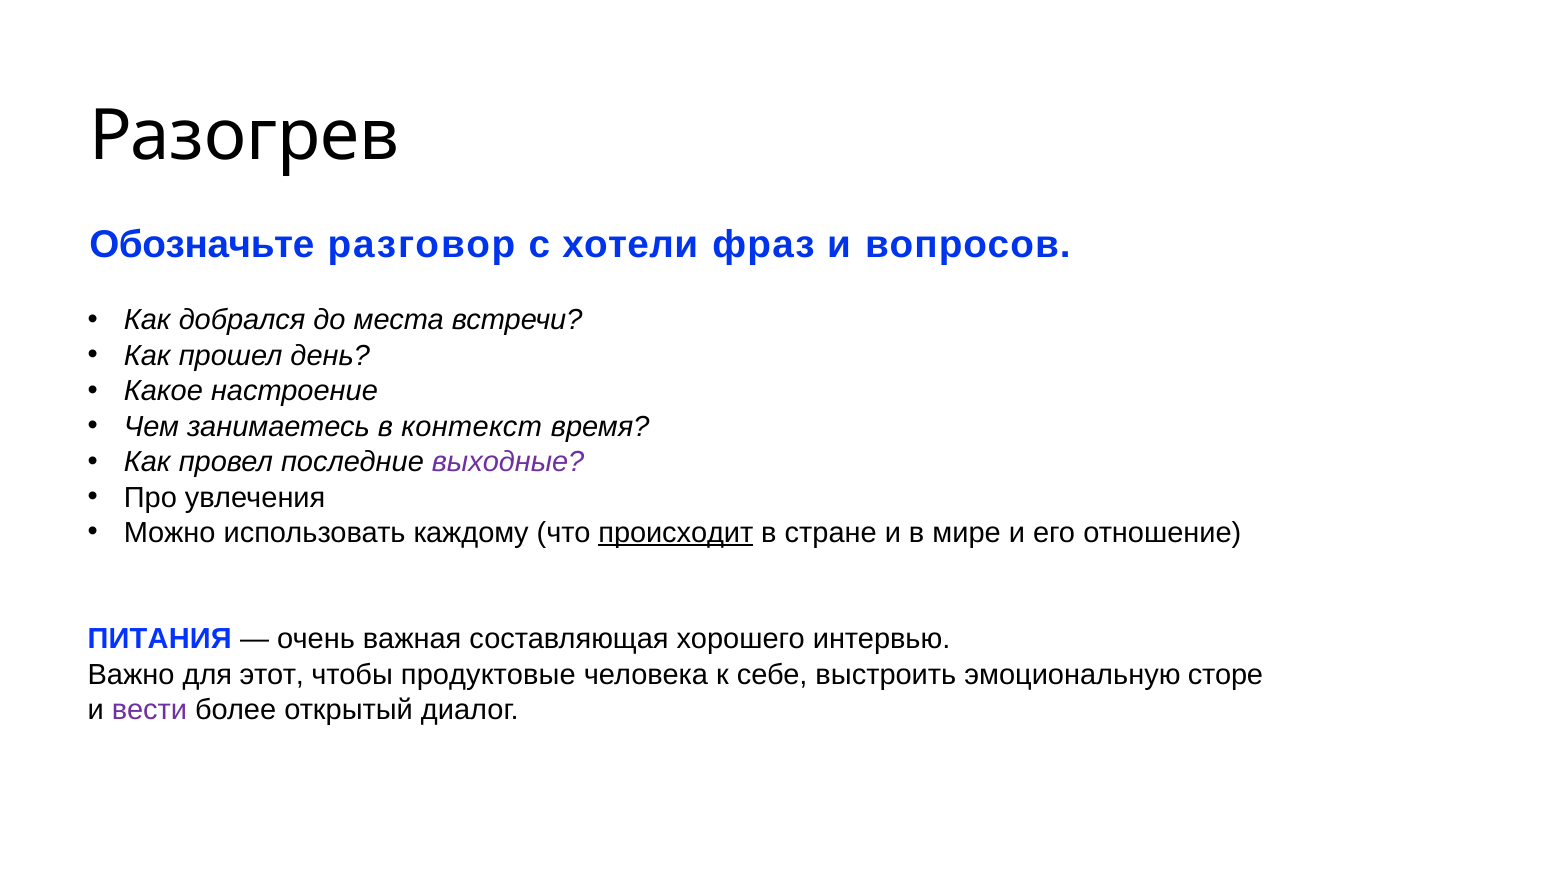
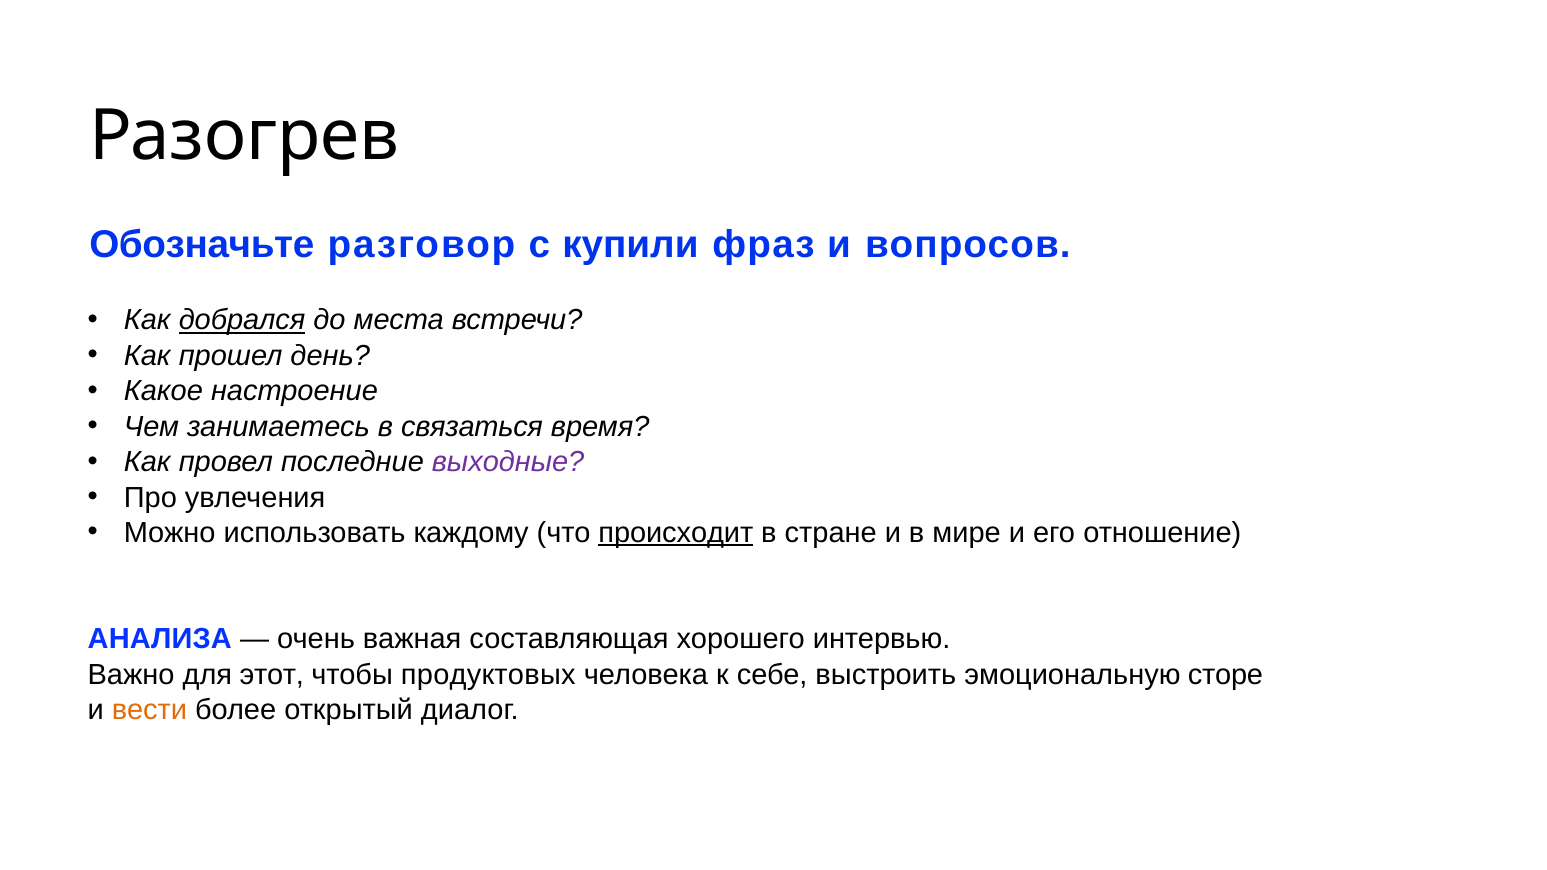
хотели: хотели -> купили (630, 244)
добрался underline: none -> present (242, 320)
контекст: контекст -> связаться (472, 427)
ПИТАНИЯ: ПИТАНИЯ -> АНАЛИЗА (160, 639)
продуктовые: продуктовые -> продуктовых (488, 675)
вести colour: purple -> orange (149, 710)
